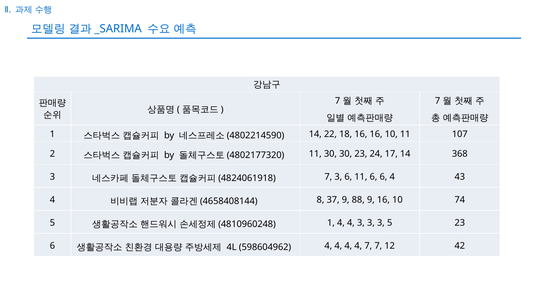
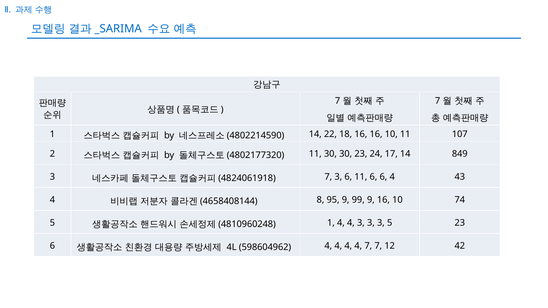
368: 368 -> 849 (460, 154)
37: 37 -> 95 (333, 200)
88: 88 -> 99 (358, 200)
